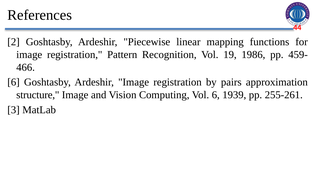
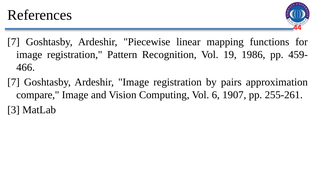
2: 2 -> 7 (14, 42)
6: 6 -> 7 (14, 82)
structure: structure -> compare (38, 95)
1939: 1939 -> 1907 (234, 95)
